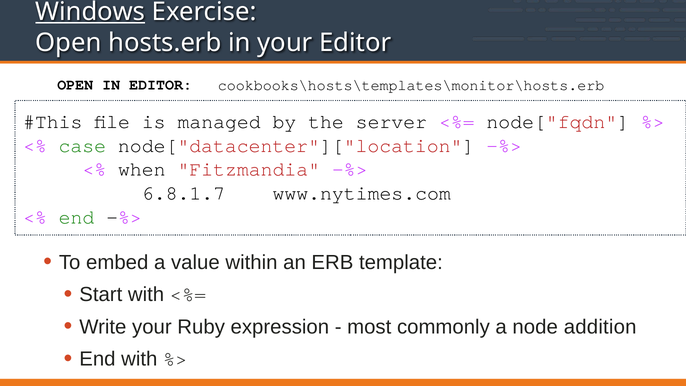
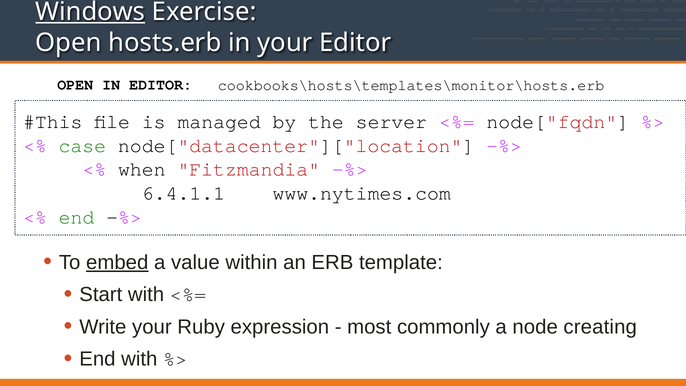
6.8.1.7: 6.8.1.7 -> 6.4.1.1 (183, 193)
embed underline: none -> present (117, 262)
addition: addition -> creating (600, 327)
